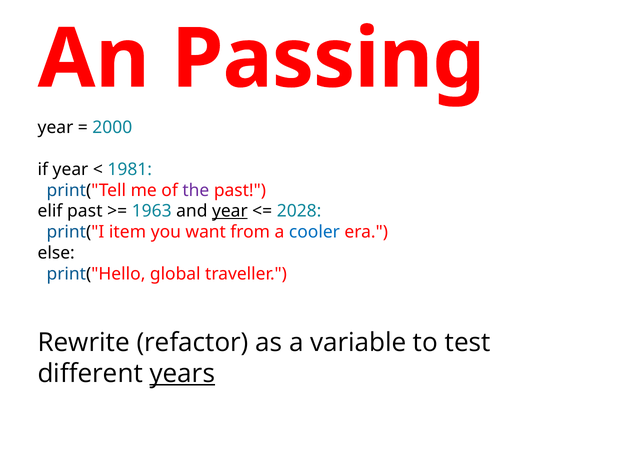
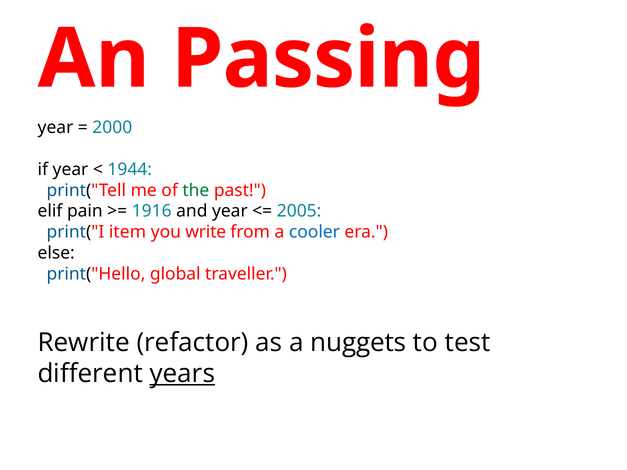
1981: 1981 -> 1944 (130, 169)
the colour: purple -> green (196, 190)
elif past: past -> pain (85, 211)
1963: 1963 -> 1916 (152, 211)
year underline: present -> none (230, 211)
2028: 2028 -> 2005 (299, 211)
want: want -> write (206, 232)
variable: variable -> nuggets (358, 343)
